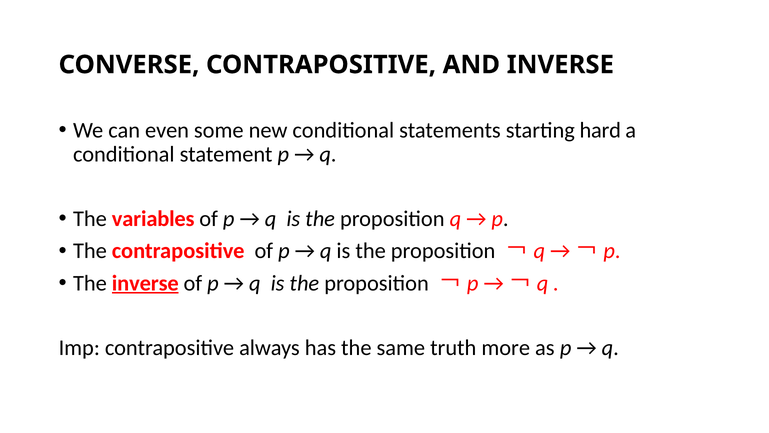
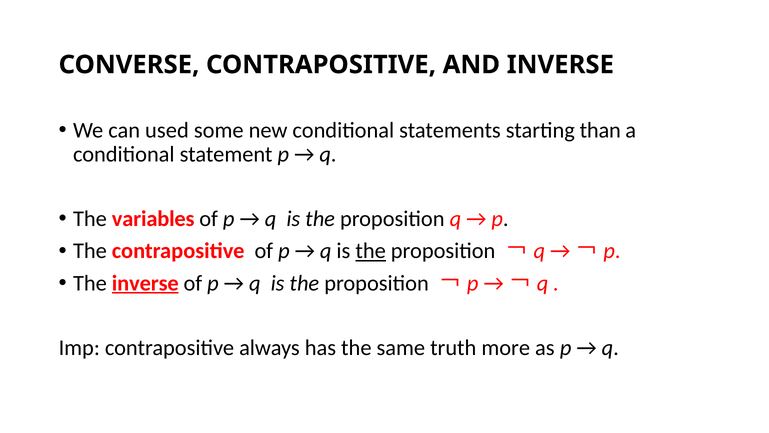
even: even -> used (167, 130)
hard: hard -> than (600, 130)
the underline: none -> present (371, 251)
